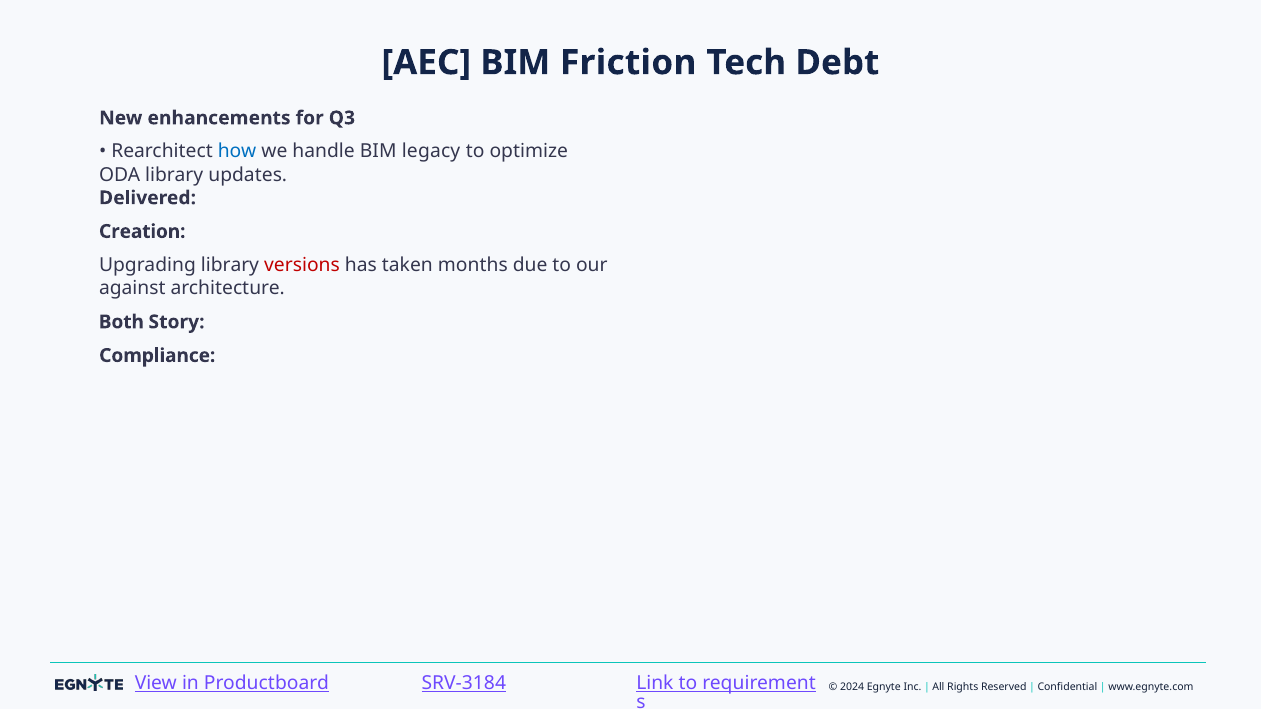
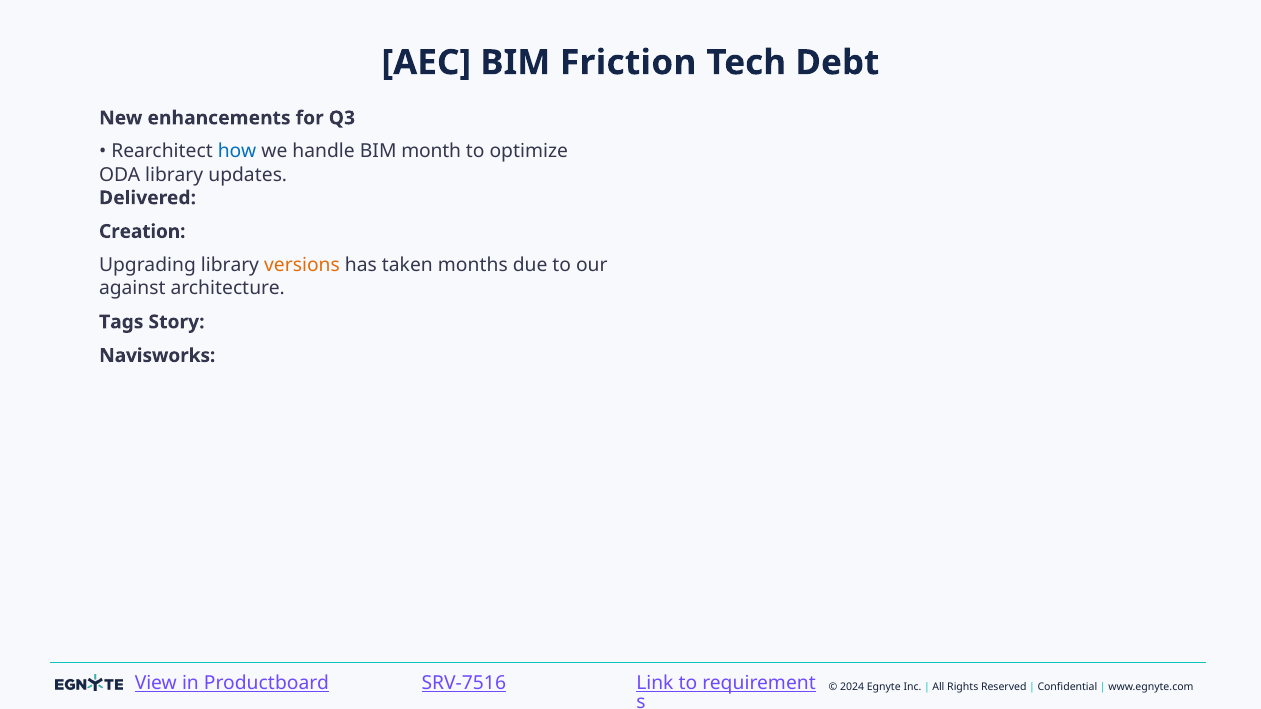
legacy: legacy -> month (431, 152)
versions colour: red -> orange (302, 265)
Both: Both -> Tags (121, 322)
Compliance: Compliance -> Navisworks (157, 356)
SRV-3184: SRV-3184 -> SRV-7516 (464, 683)
